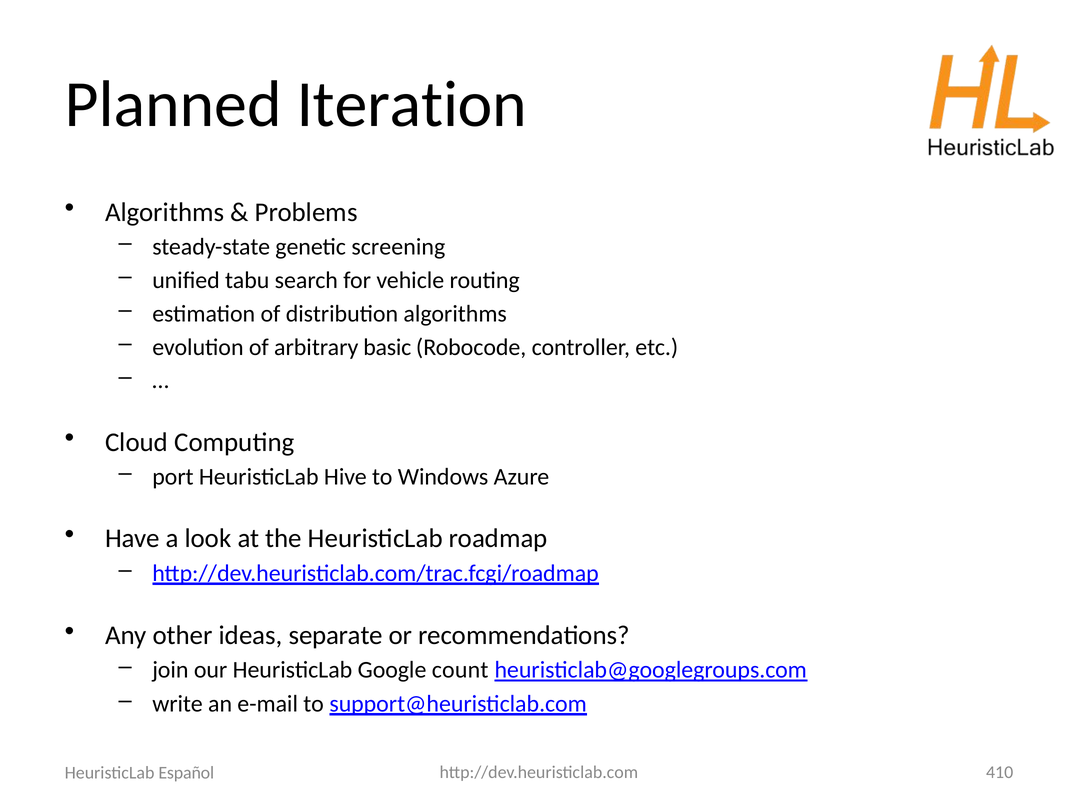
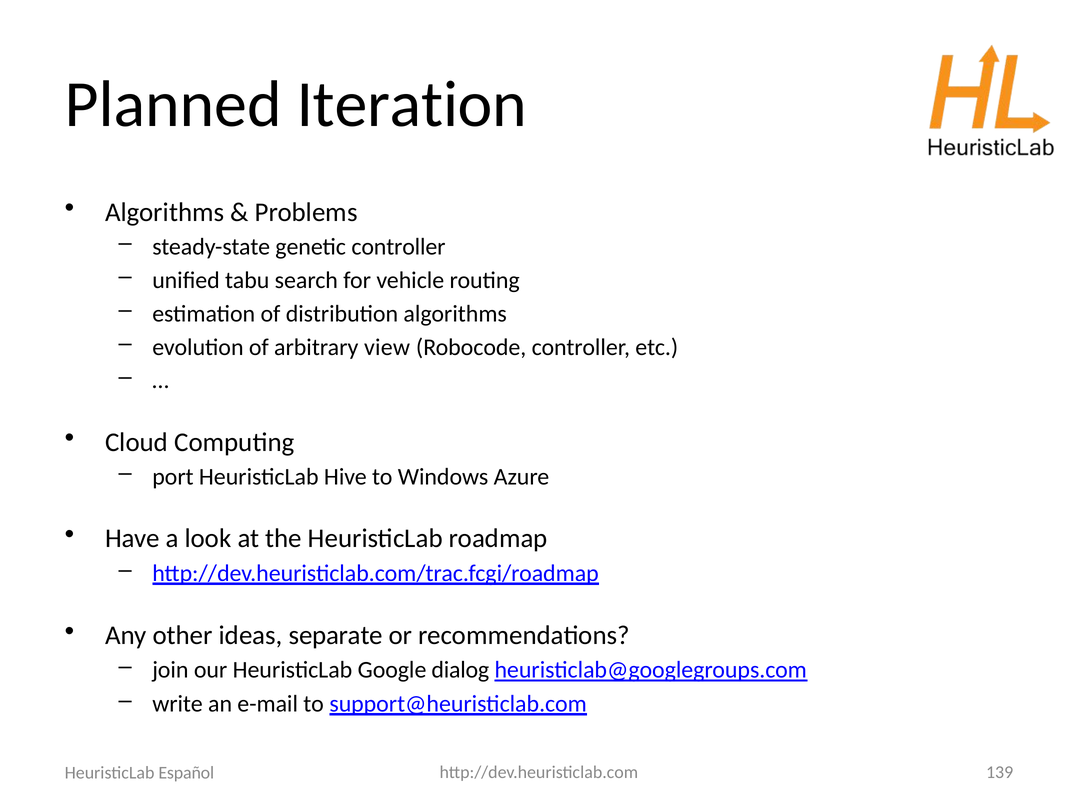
genetic screening: screening -> controller (398, 247)
basic: basic -> view (387, 347)
count: count -> dialog (460, 670)
410: 410 -> 139 (1000, 772)
